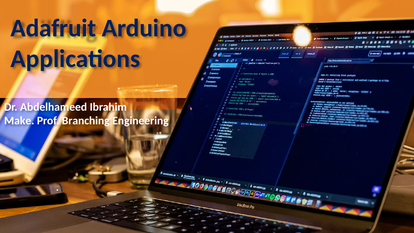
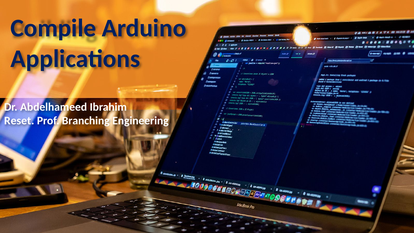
Adafruit: Adafruit -> Compile (53, 28)
Make: Make -> Reset (19, 121)
